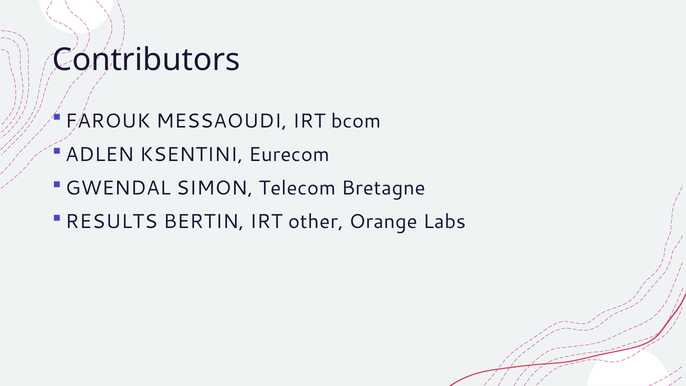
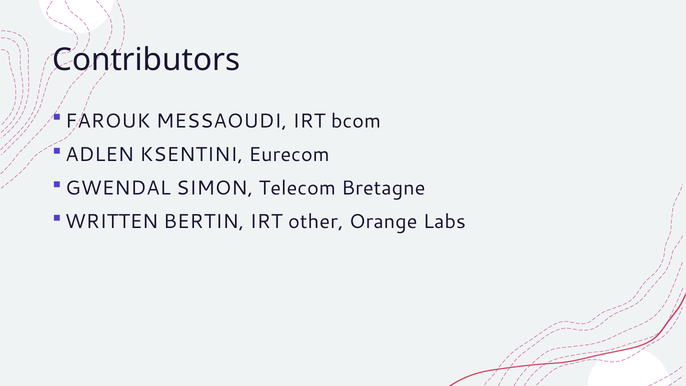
RESULTS: RESULTS -> WRITTEN (112, 222)
